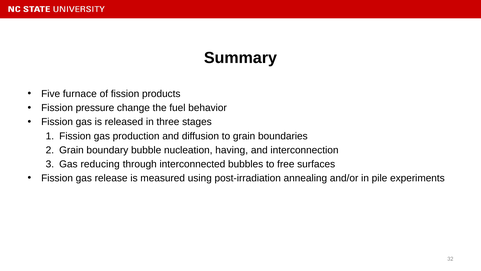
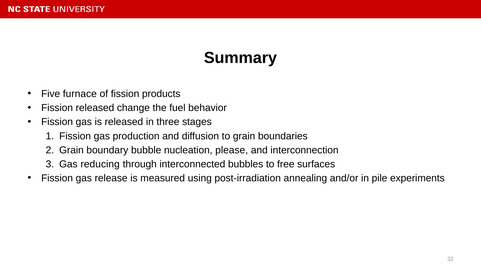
Fission pressure: pressure -> released (95, 108)
having: having -> please (232, 150)
